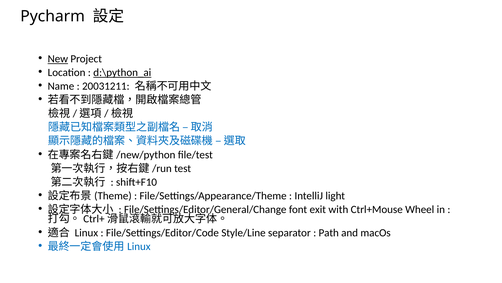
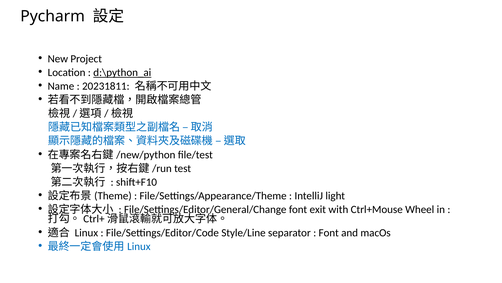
New underline: present -> none (58, 59)
20031211: 20031211 -> 20231811 (106, 86)
Path: Path -> Font (329, 232)
